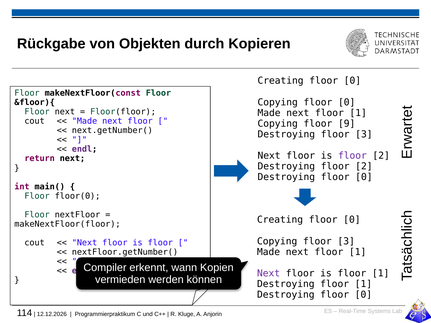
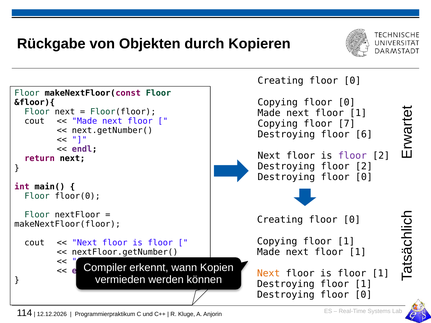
9: 9 -> 7 (347, 124)
Destroying floor 3: 3 -> 6 (364, 134)
Copying floor 3: 3 -> 1 (346, 241)
Next colour: purple -> orange (269, 273)
